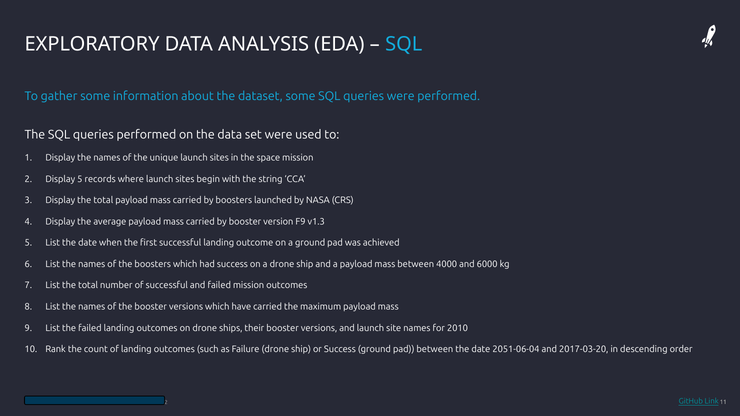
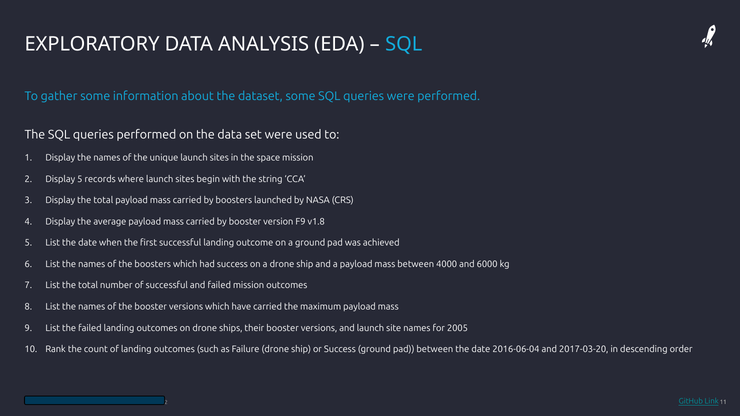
v1.3: v1.3 -> v1.8 (316, 222)
2010: 2010 -> 2005 (457, 328)
2051-06-04: 2051-06-04 -> 2016-06-04 (516, 349)
